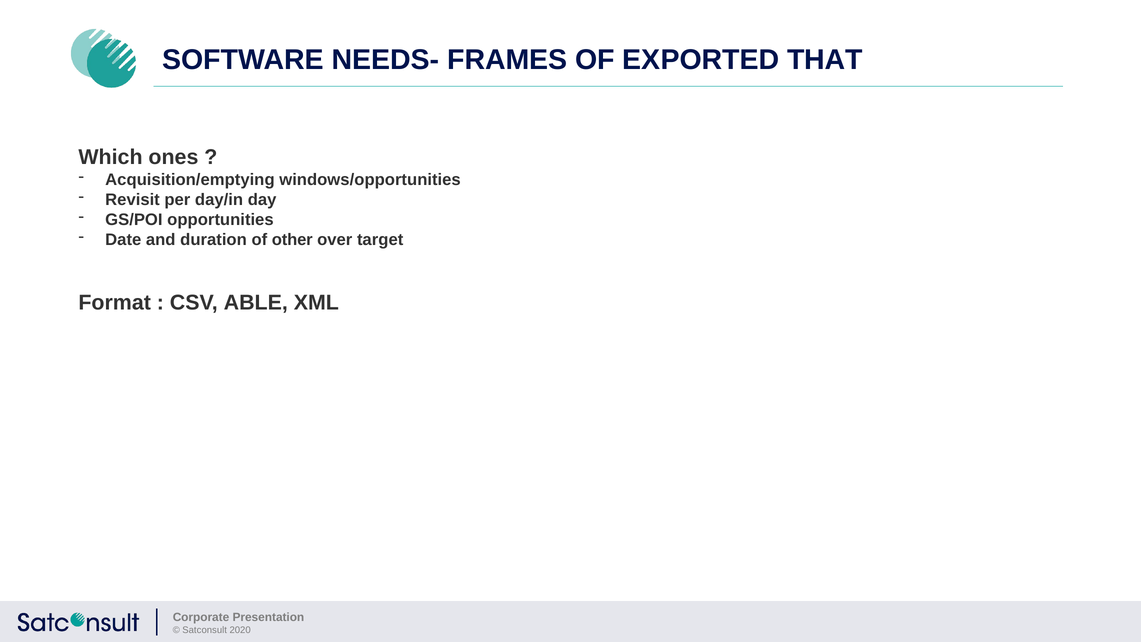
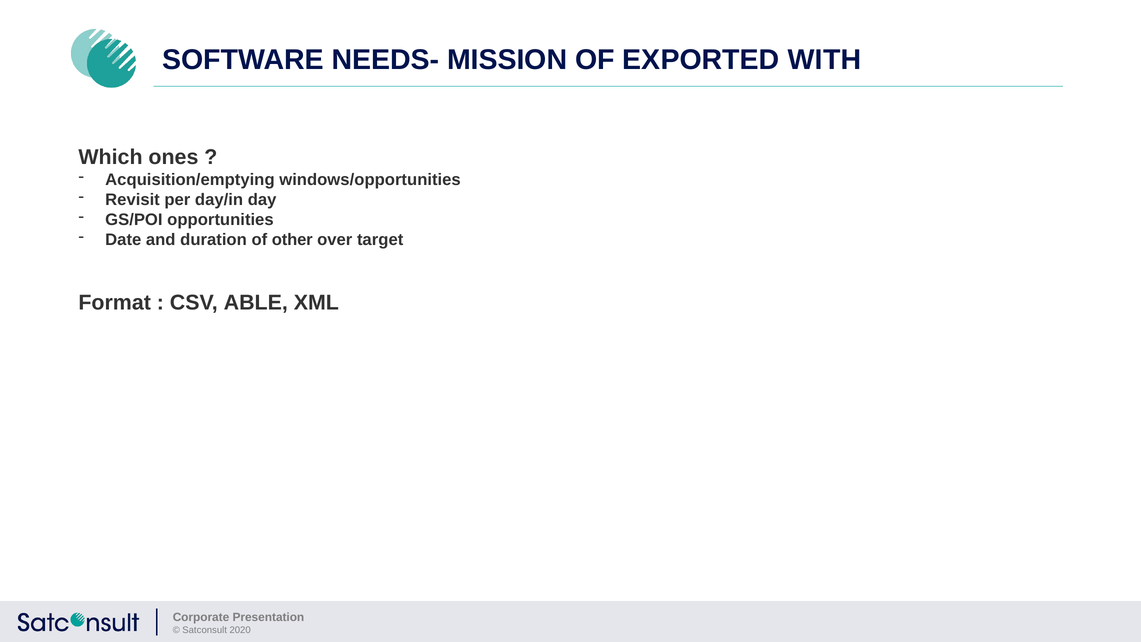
FRAMES: FRAMES -> MISSION (507, 60)
THAT: THAT -> WITH (825, 60)
